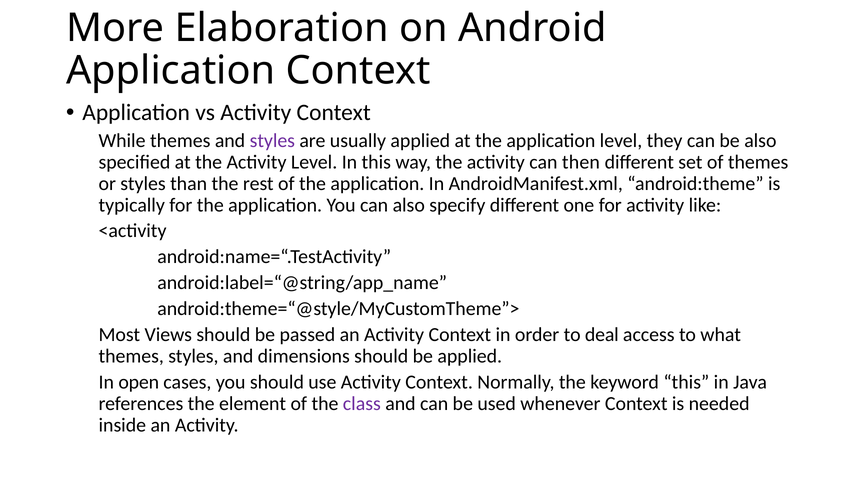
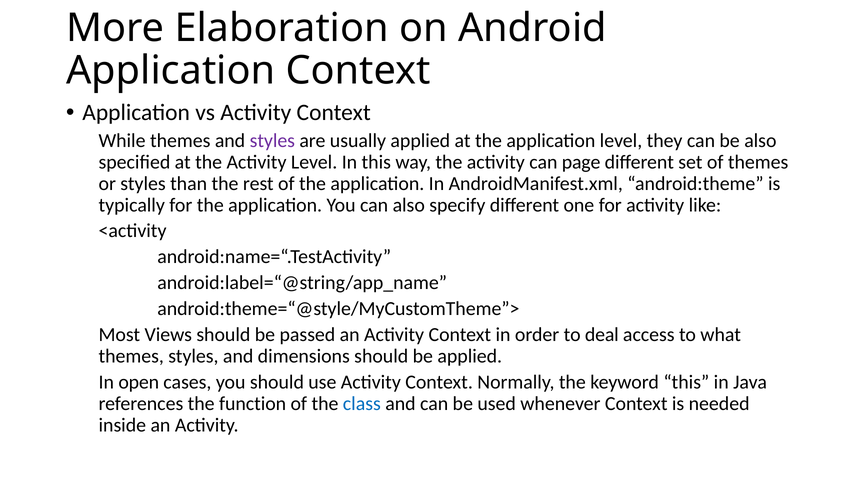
then: then -> page (581, 162)
element: element -> function (253, 403)
class colour: purple -> blue (362, 403)
